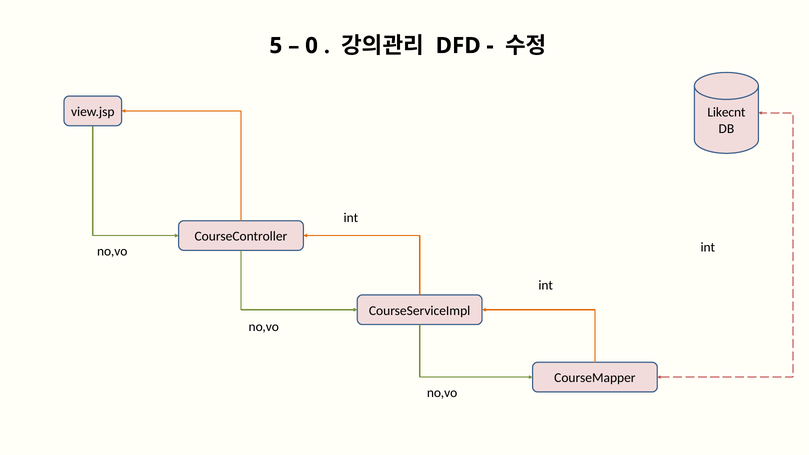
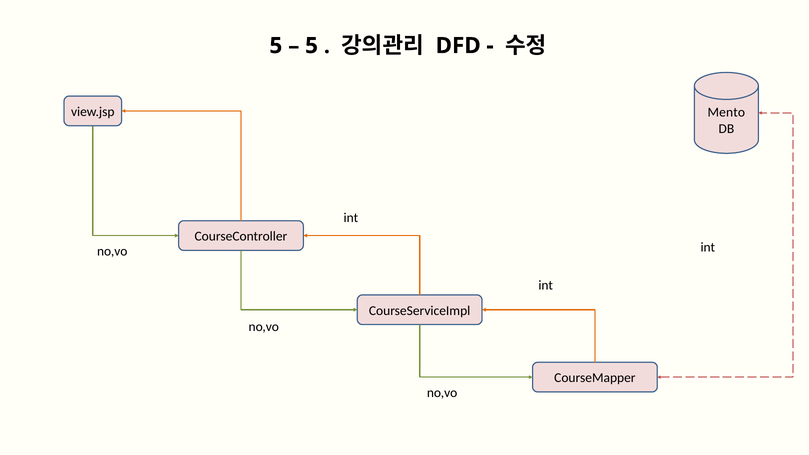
0: 0 -> 5 (312, 46)
Likecnt: Likecnt -> Mento (726, 113)
